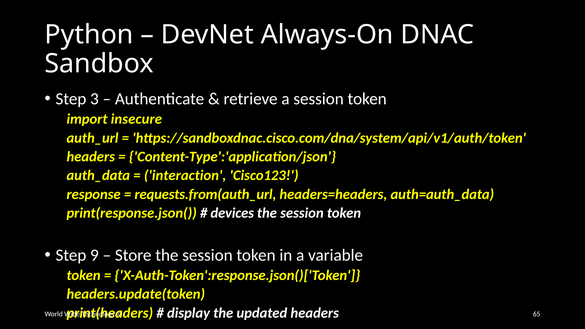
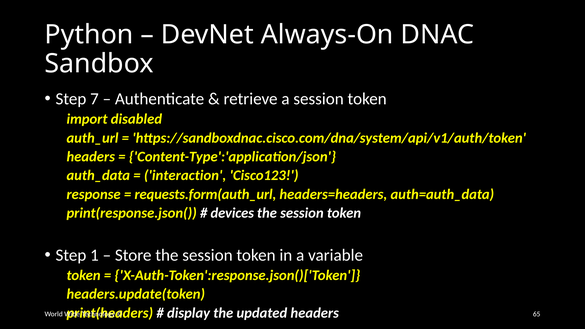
3: 3 -> 7 (94, 99)
insecure: insecure -> disabled (136, 119)
requests.from(auth_url: requests.from(auth_url -> requests.form(auth_url (205, 194)
9: 9 -> 1 (94, 255)
